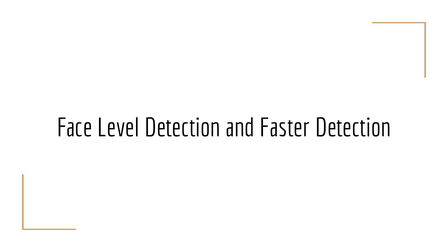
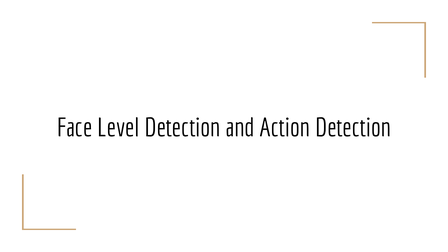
Faster: Faster -> Action (285, 128)
